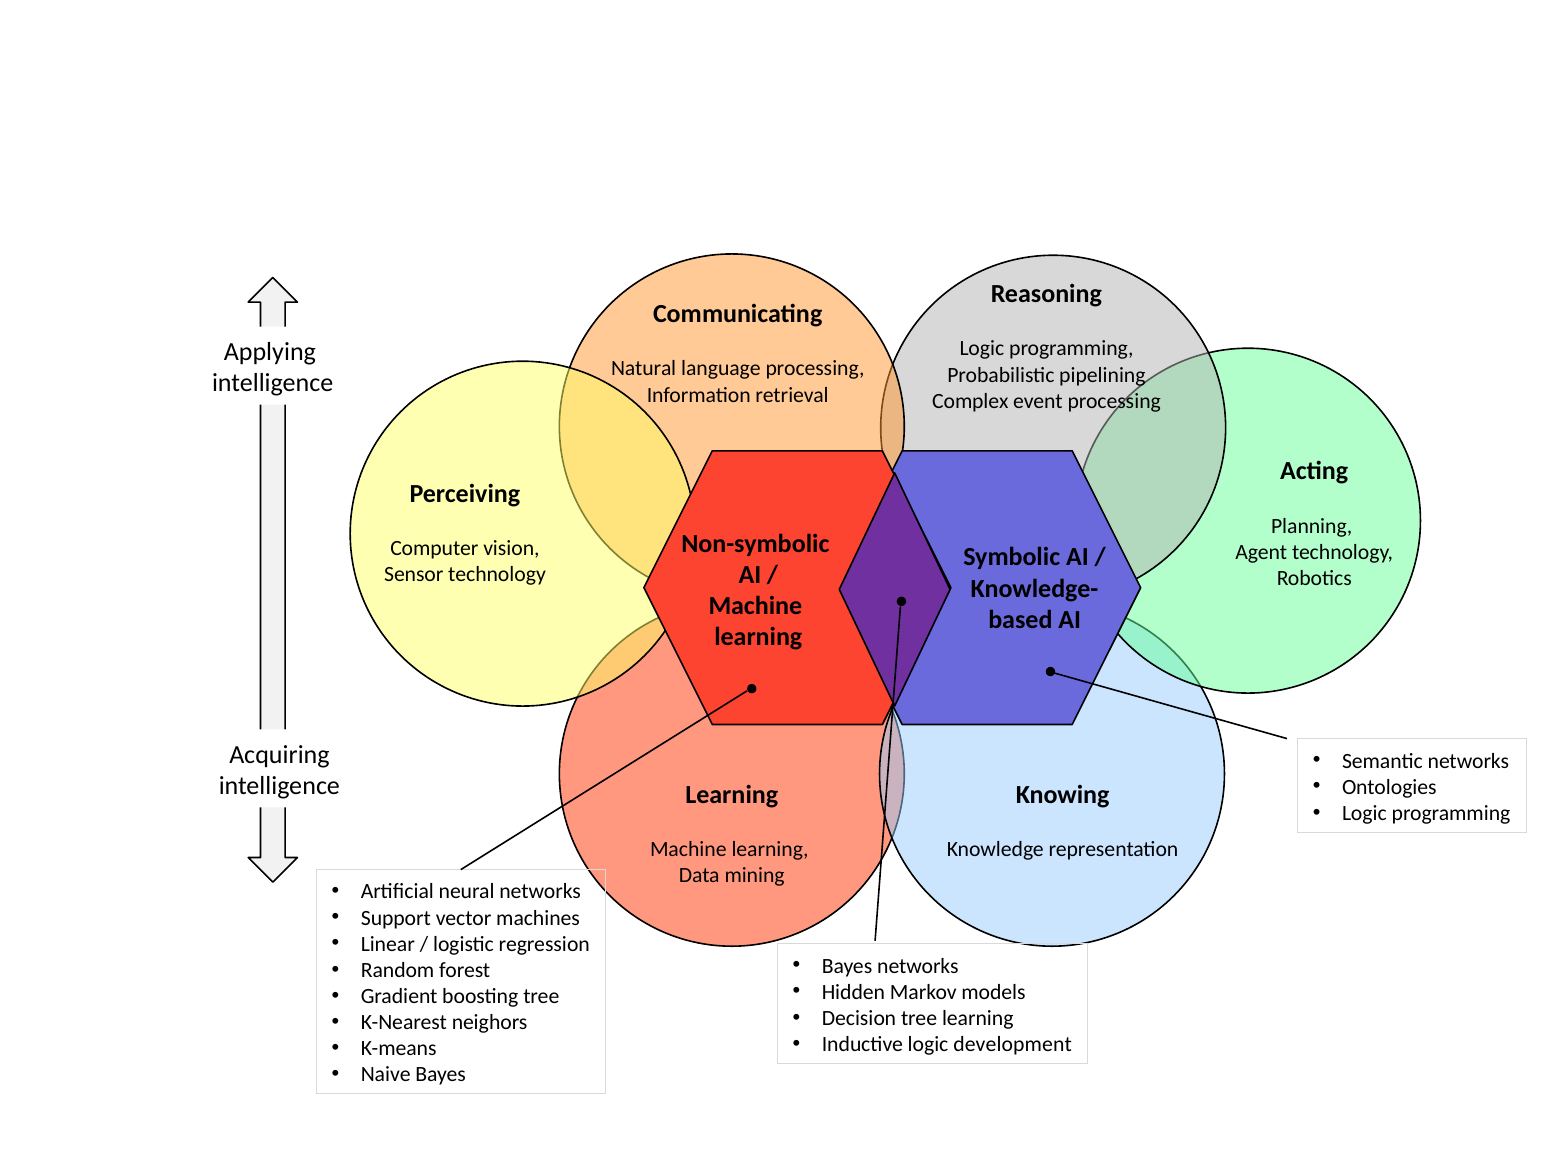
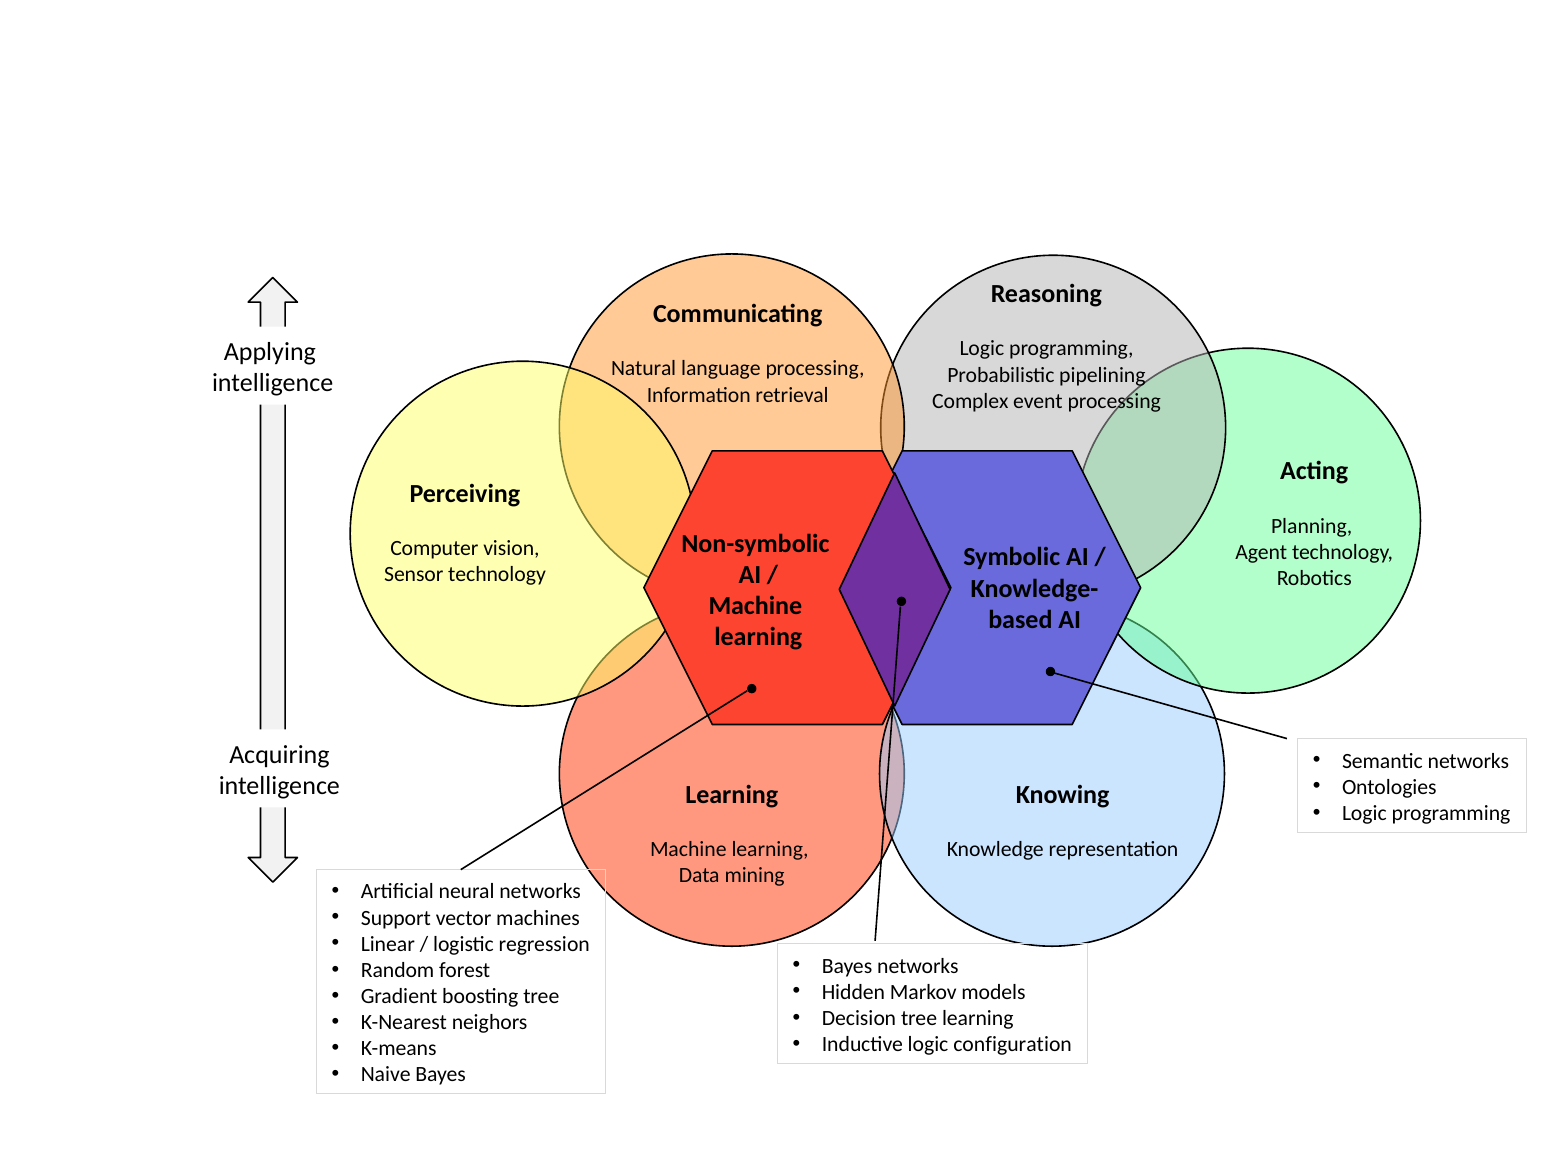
development: development -> configuration (1013, 1044)
